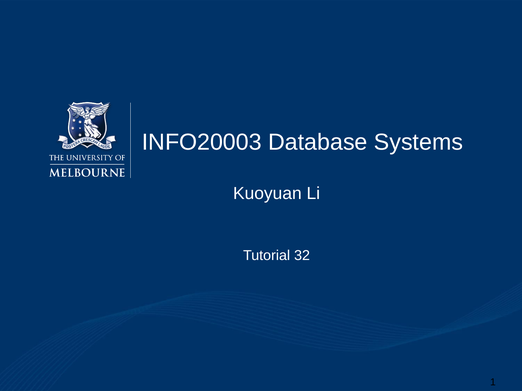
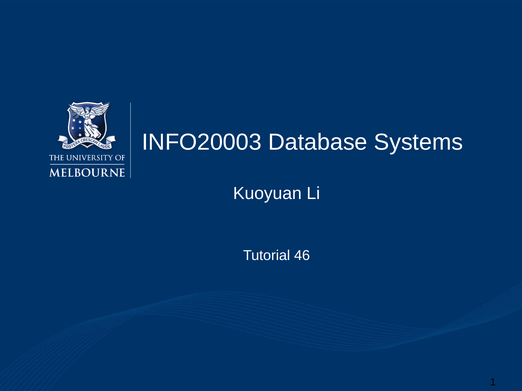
32: 32 -> 46 (302, 256)
